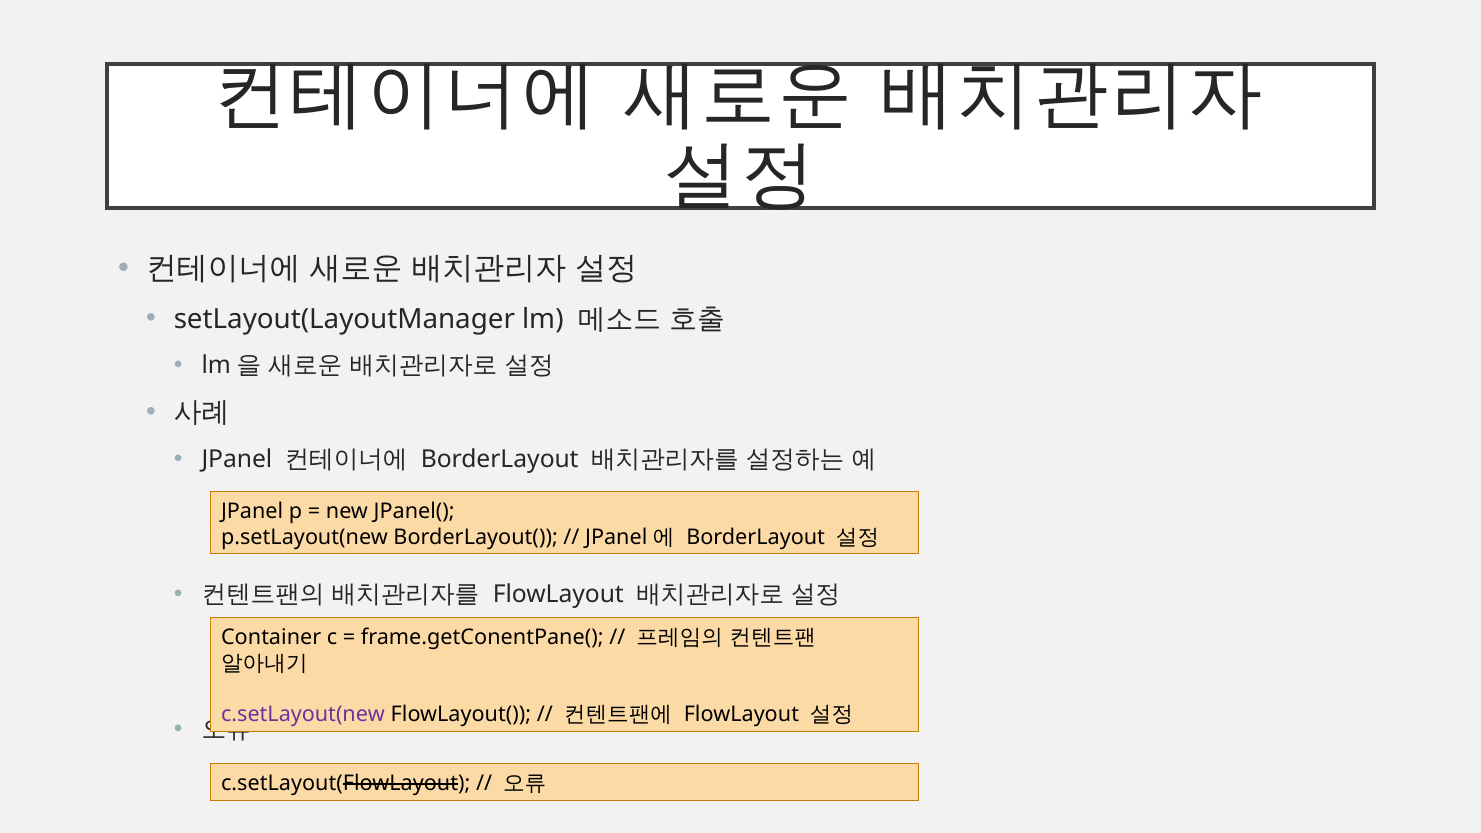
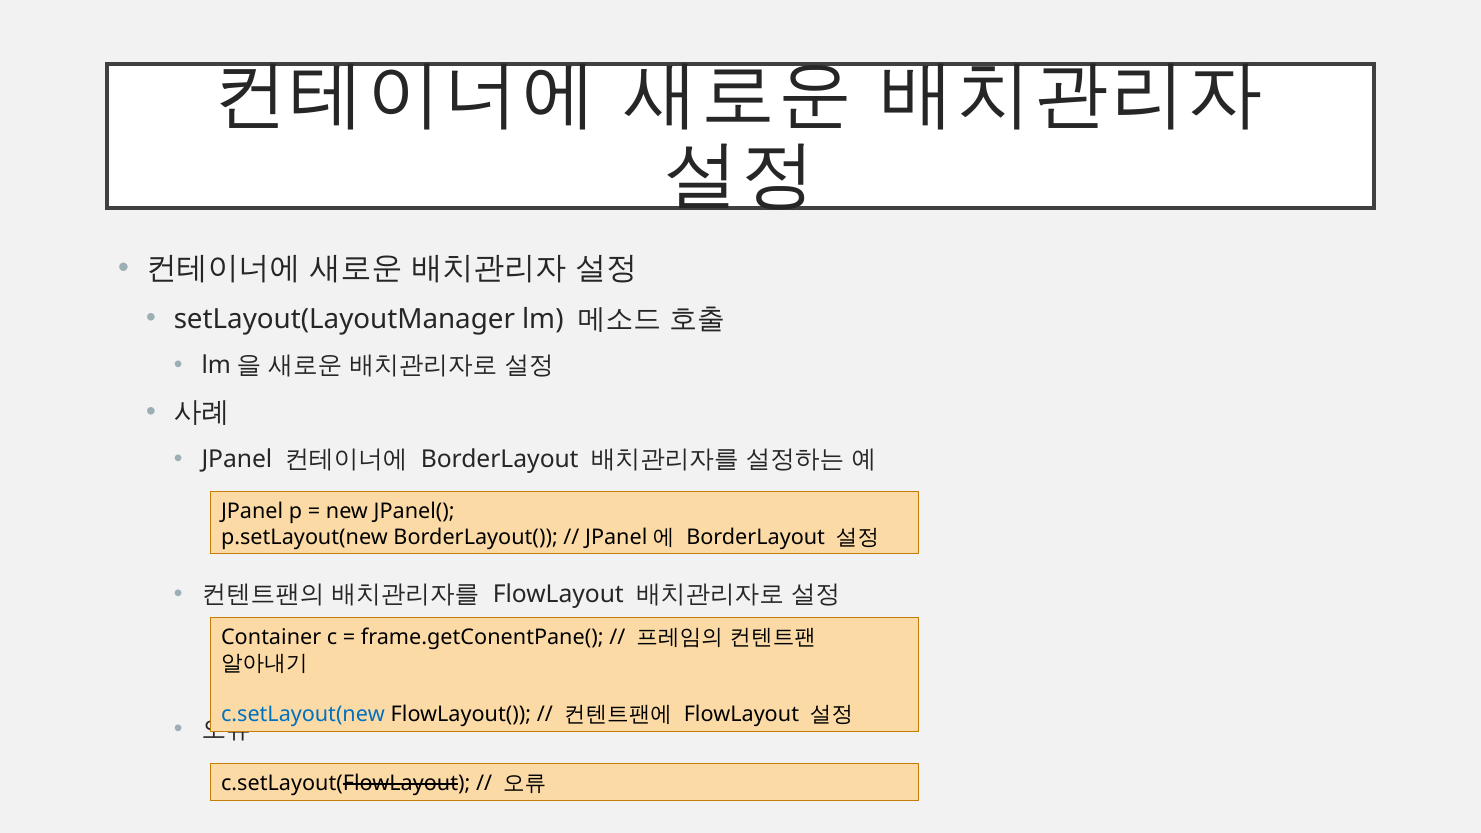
c.setLayout(new colour: purple -> blue (303, 715)
